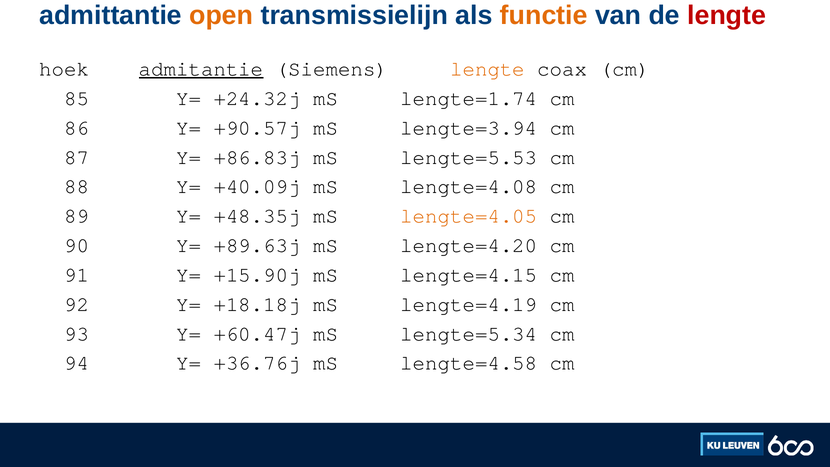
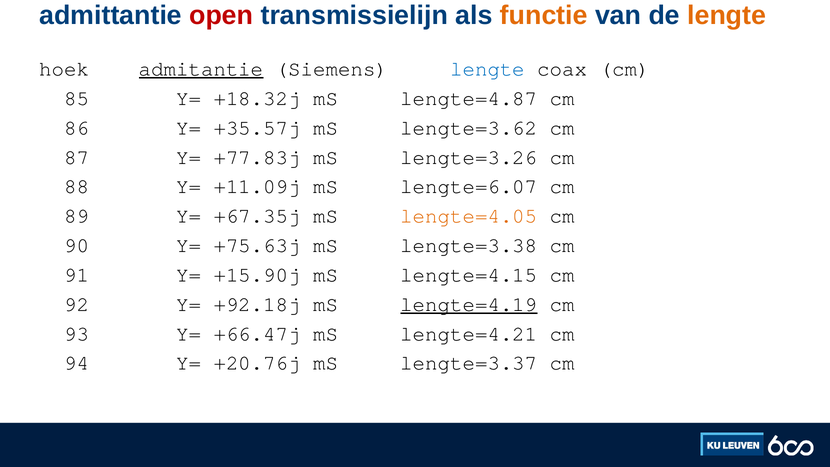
open colour: orange -> red (221, 15)
lengte colour: red -> orange (727, 15)
lengte colour: orange -> blue (488, 69)
+24.32j: +24.32j -> +18.32j (257, 98)
lengte=1.74: lengte=1.74 -> lengte=4.87 (469, 98)
+90.57j: +90.57j -> +35.57j (257, 128)
lengte=3.94: lengte=3.94 -> lengte=3.62 (469, 128)
+86.83j: +86.83j -> +77.83j (257, 157)
lengte=5.53: lengte=5.53 -> lengte=3.26 (469, 157)
+40.09j: +40.09j -> +11.09j (257, 187)
lengte=4.08: lengte=4.08 -> lengte=6.07 (469, 187)
+48.35j: +48.35j -> +67.35j (257, 216)
+89.63j: +89.63j -> +75.63j (257, 245)
lengte=4.20: lengte=4.20 -> lengte=3.38 (469, 245)
+18.18j: +18.18j -> +92.18j (257, 304)
lengte=4.19 underline: none -> present (469, 304)
+60.47j: +60.47j -> +66.47j (257, 334)
lengte=5.34: lengte=5.34 -> lengte=4.21 (469, 334)
+36.76j: +36.76j -> +20.76j (257, 363)
lengte=4.58: lengte=4.58 -> lengte=3.37 (469, 363)
